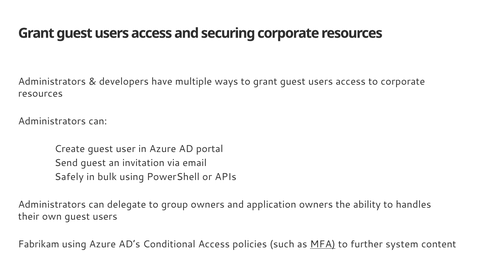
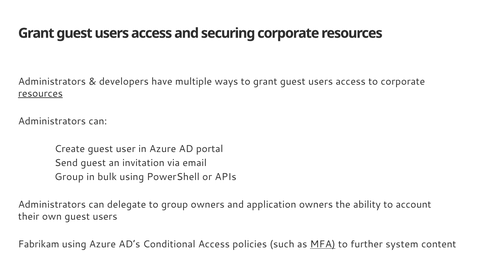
resources underline: none -> present (40, 93)
Safely: Safely -> Group (69, 177)
handles: handles -> account (414, 204)
